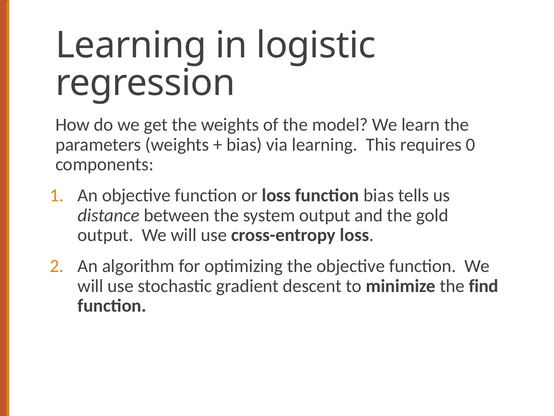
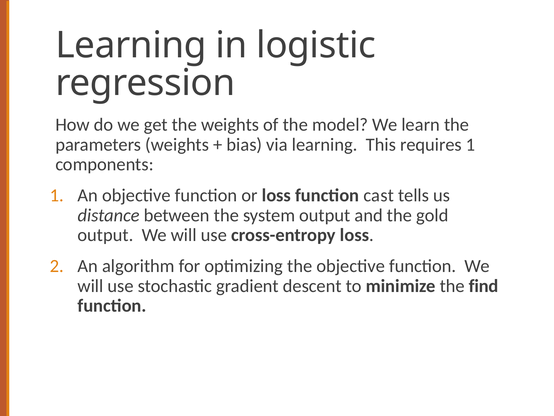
requires 0: 0 -> 1 (471, 144)
function bias: bias -> cast (379, 195)
